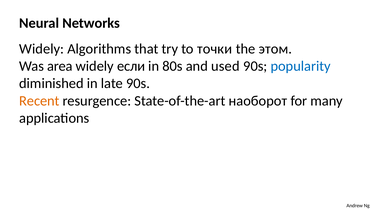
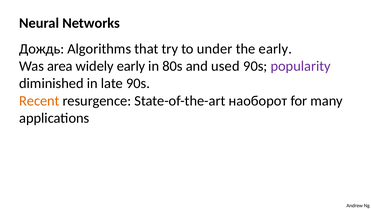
Widely: Widely -> Дождь (42, 49)
точки: точки -> under (215, 49)
the этом: этом -> early (275, 49)
widely если: если -> early (131, 66)
popularity colour: blue -> purple (301, 66)
